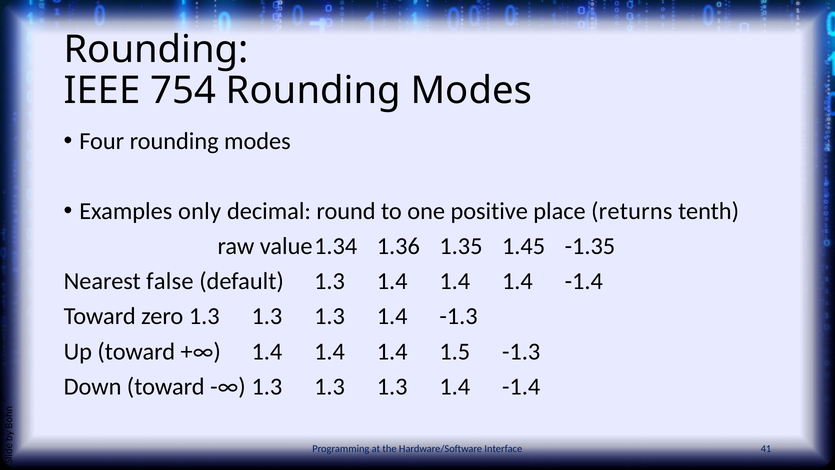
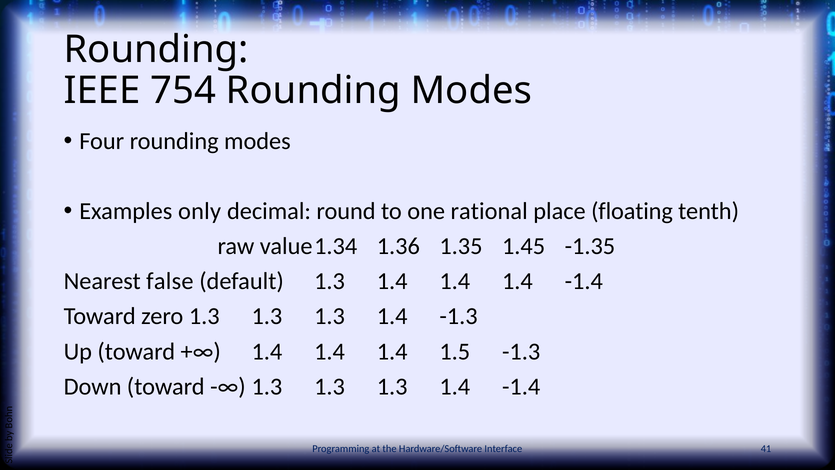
positive: positive -> rational (489, 211)
returns: returns -> floating (632, 211)
